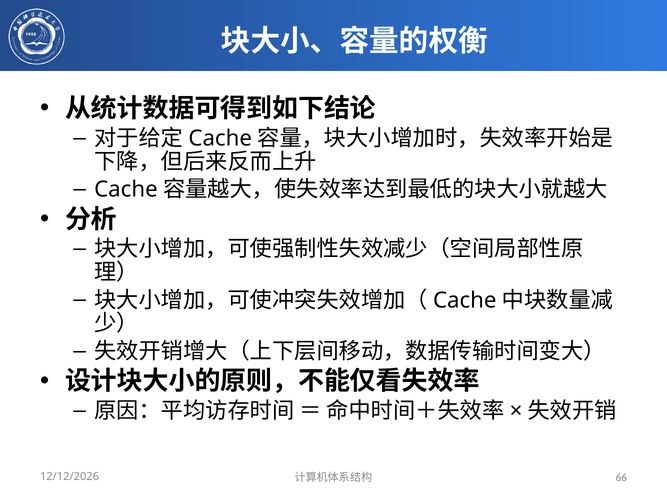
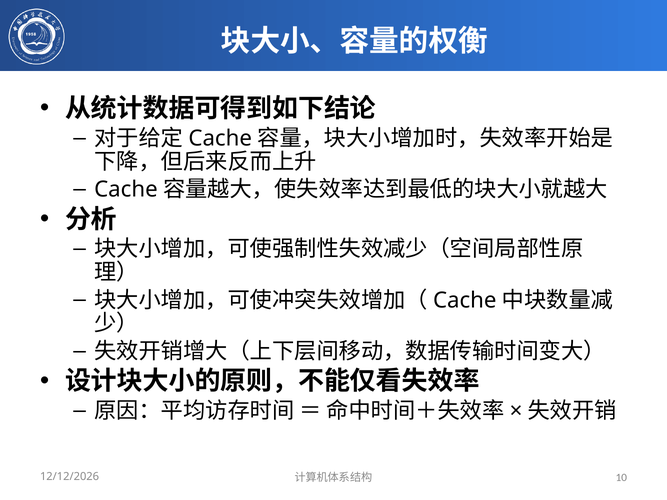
66: 66 -> 10 (621, 478)
